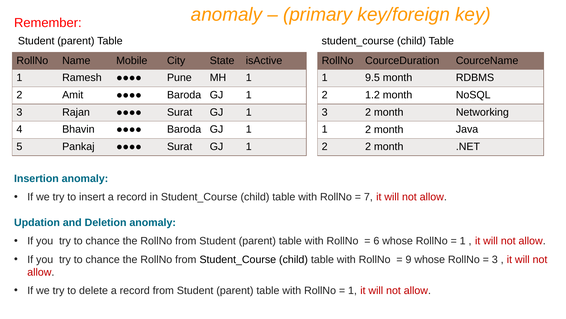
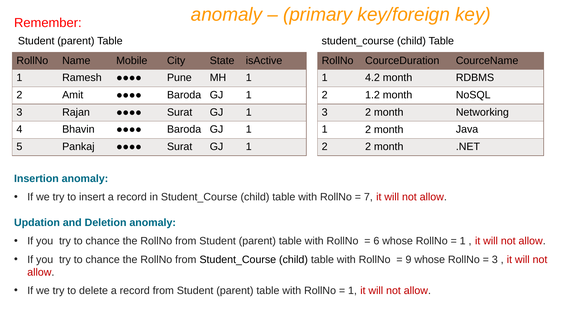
9.5: 9.5 -> 4.2 (372, 78)
